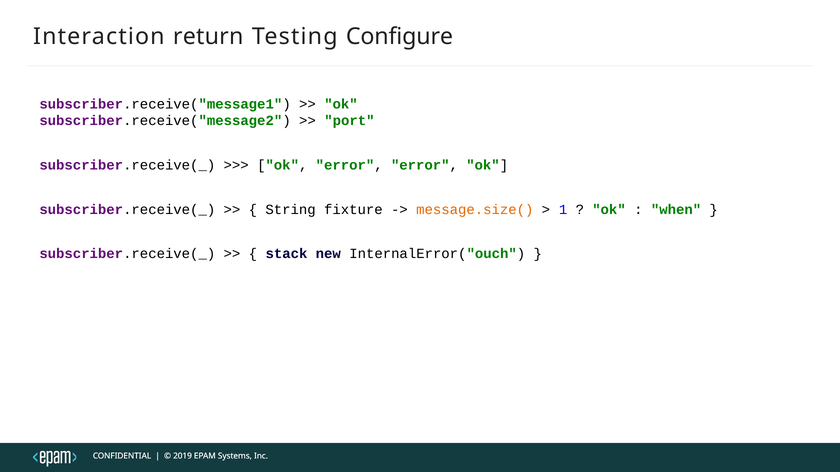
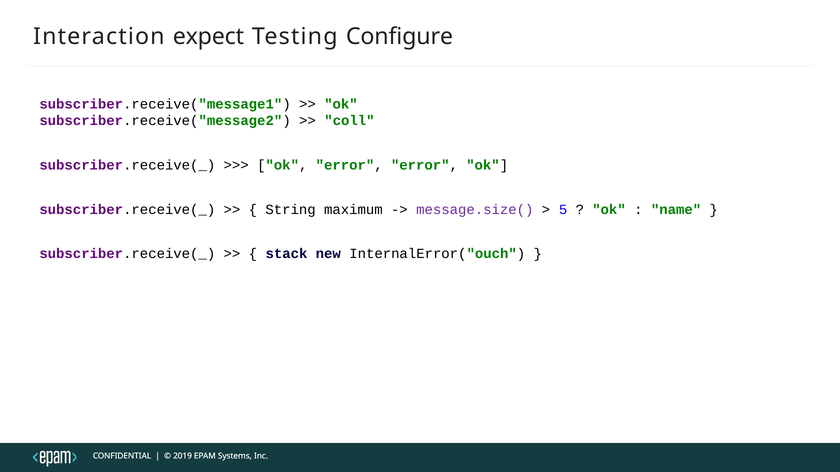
return: return -> expect (208, 36)
port: port -> coll (349, 121)
fixture: fixture -> maximum (353, 210)
message.size( colour: orange -> purple (475, 210)
1: 1 -> 5 (563, 210)
when: when -> name (676, 210)
